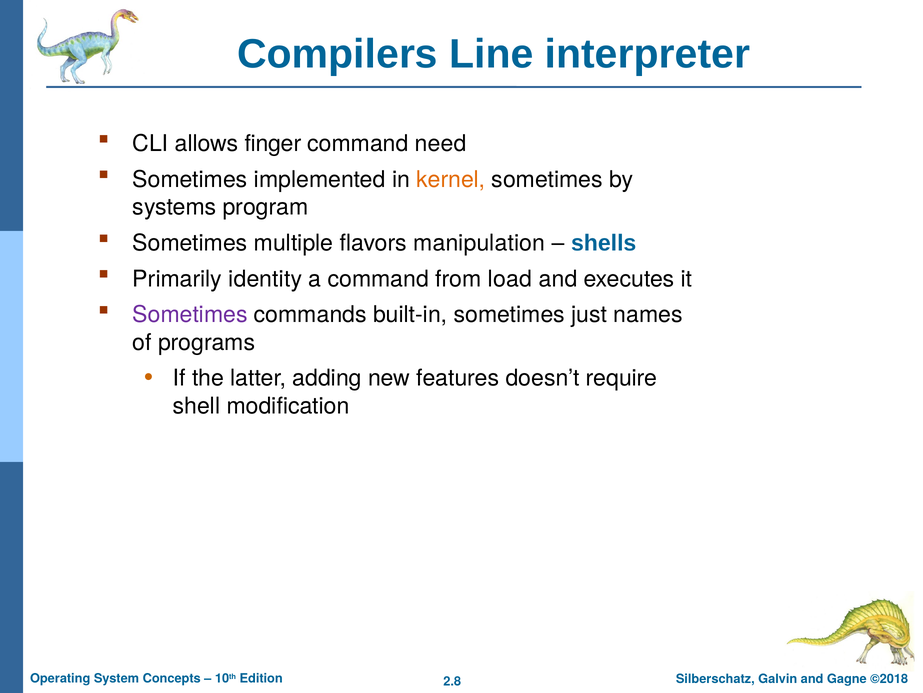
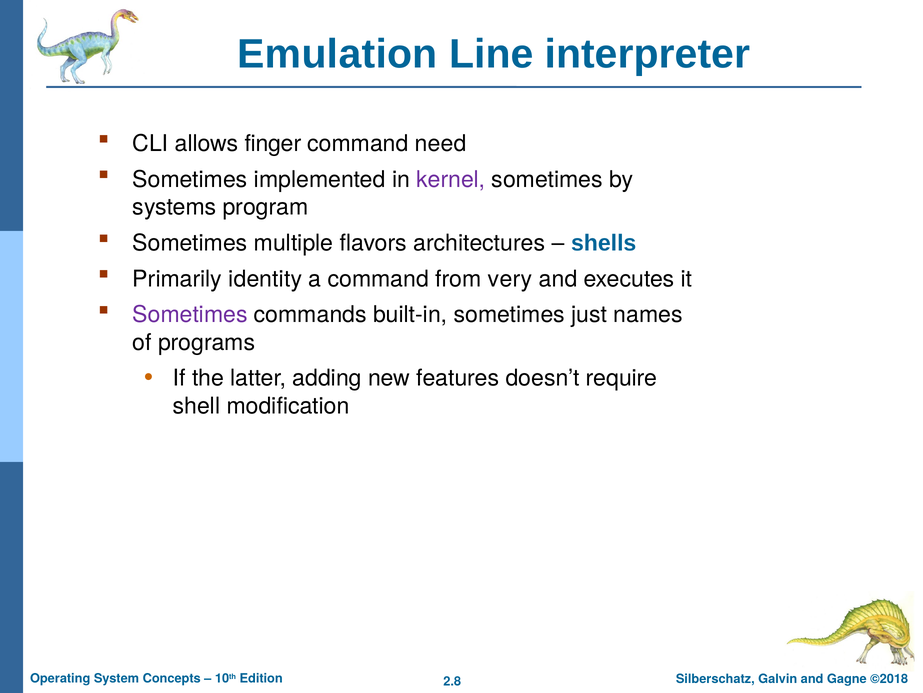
Compilers: Compilers -> Emulation (337, 54)
kernel colour: orange -> purple (451, 179)
manipulation: manipulation -> architectures (479, 243)
load: load -> very (510, 279)
